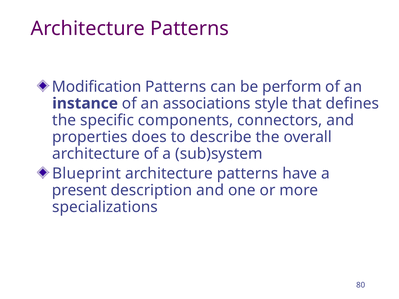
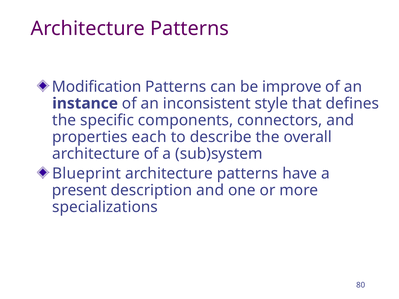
perform: perform -> improve (292, 87)
associations: associations -> inconsistent (207, 104)
does: does -> each (149, 137)
